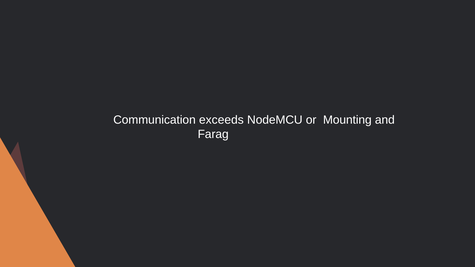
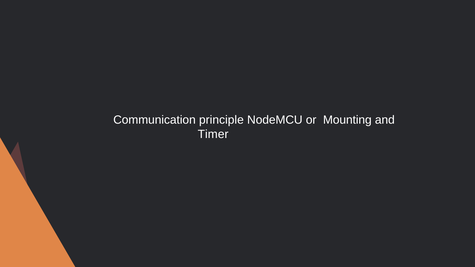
exceeds: exceeds -> principle (221, 120)
Farag: Farag -> Timer (213, 134)
